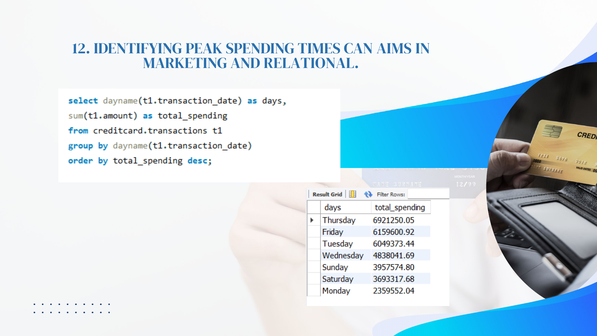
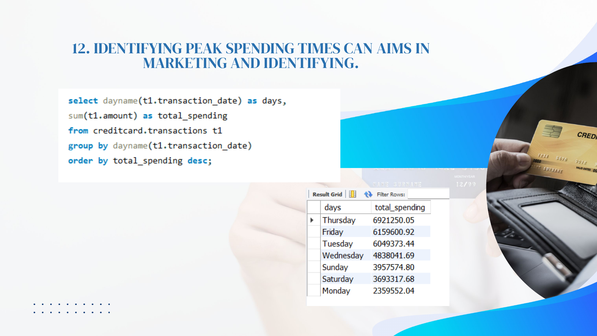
AND RELATIONAL: RELATIONAL -> IDENTIFYING (311, 63)
